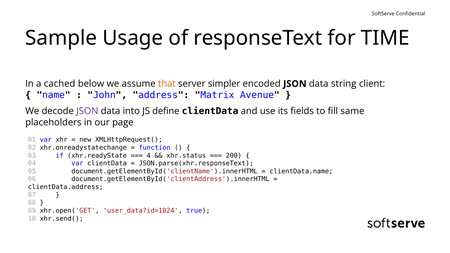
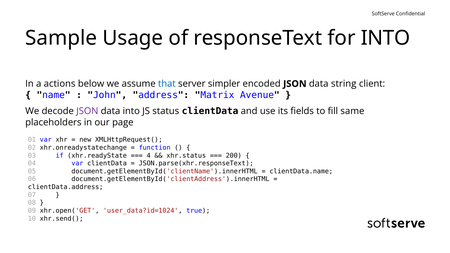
for TIME: TIME -> INTO (385, 38)
cached: cached -> actions (60, 84)
that colour: orange -> blue (167, 84)
define: define -> status (166, 111)
